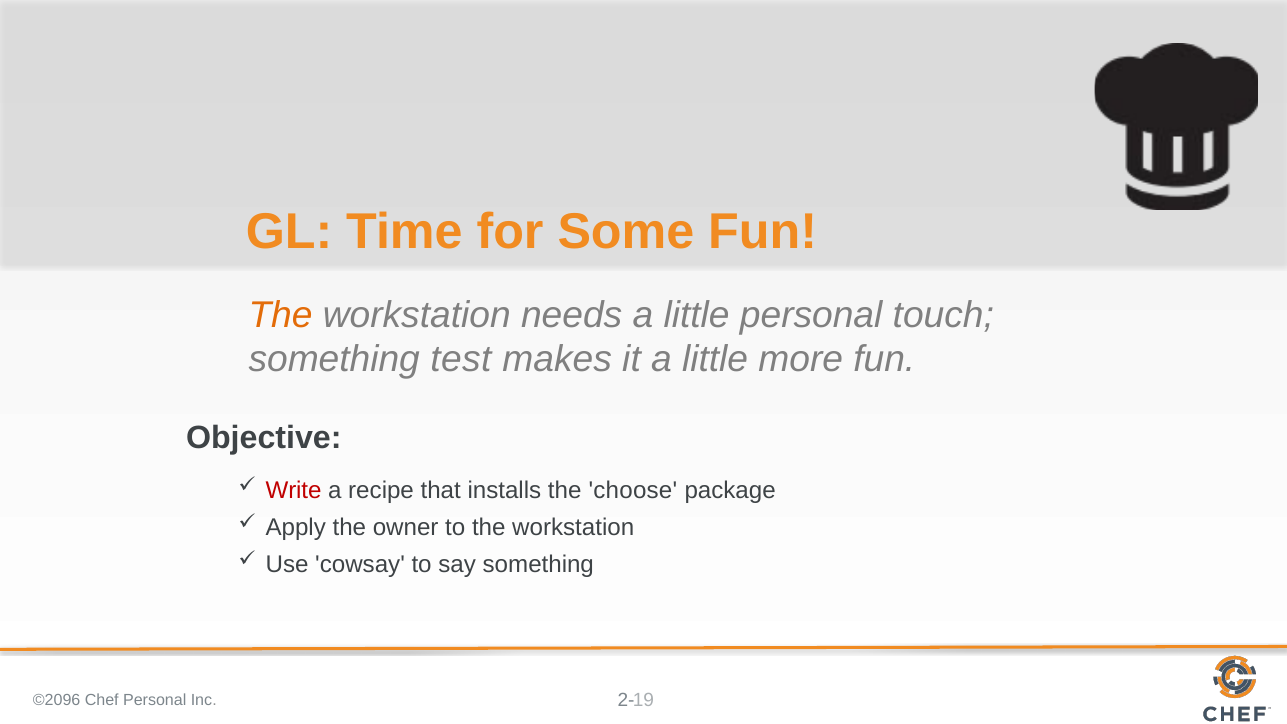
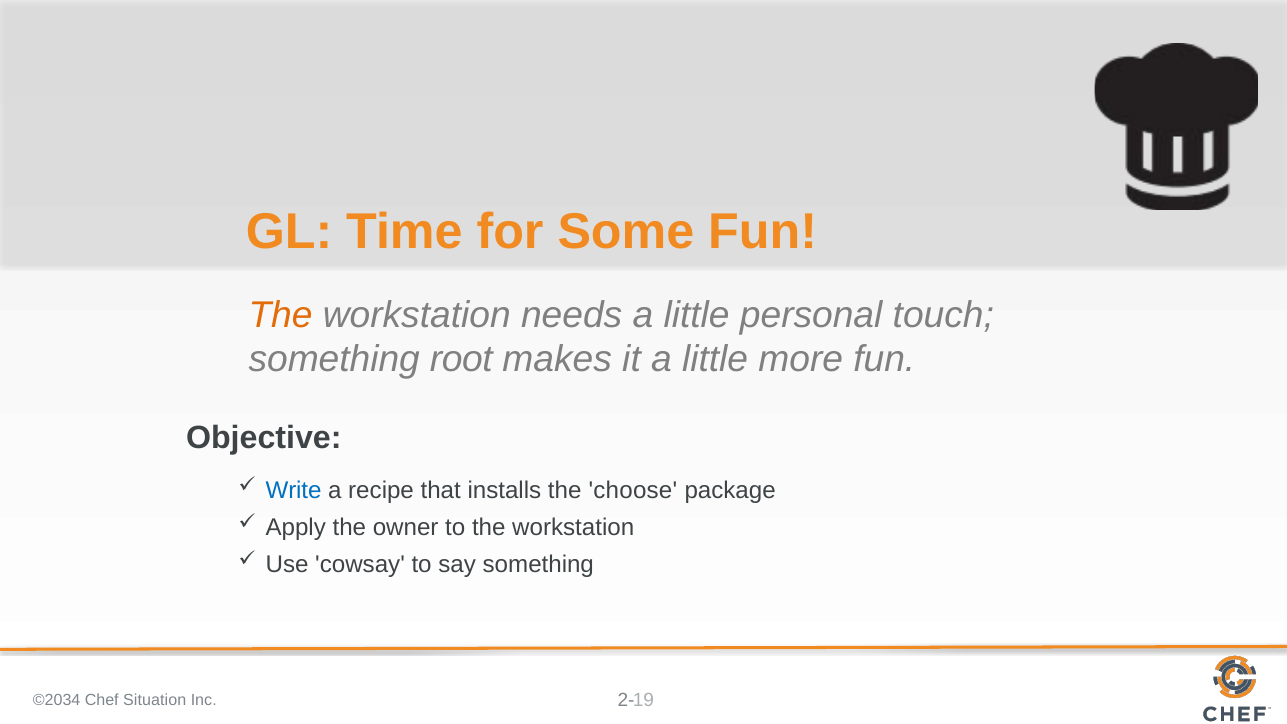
test: test -> root (461, 360)
Write colour: red -> blue (294, 490)
©2096: ©2096 -> ©2034 (57, 700)
Chef Personal: Personal -> Situation (155, 700)
